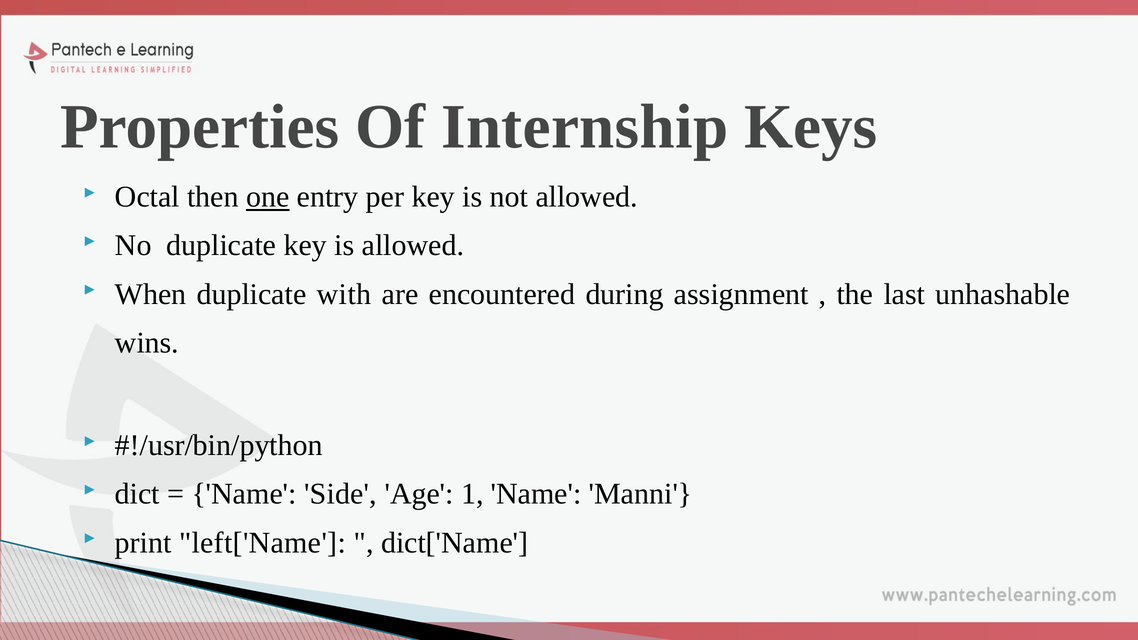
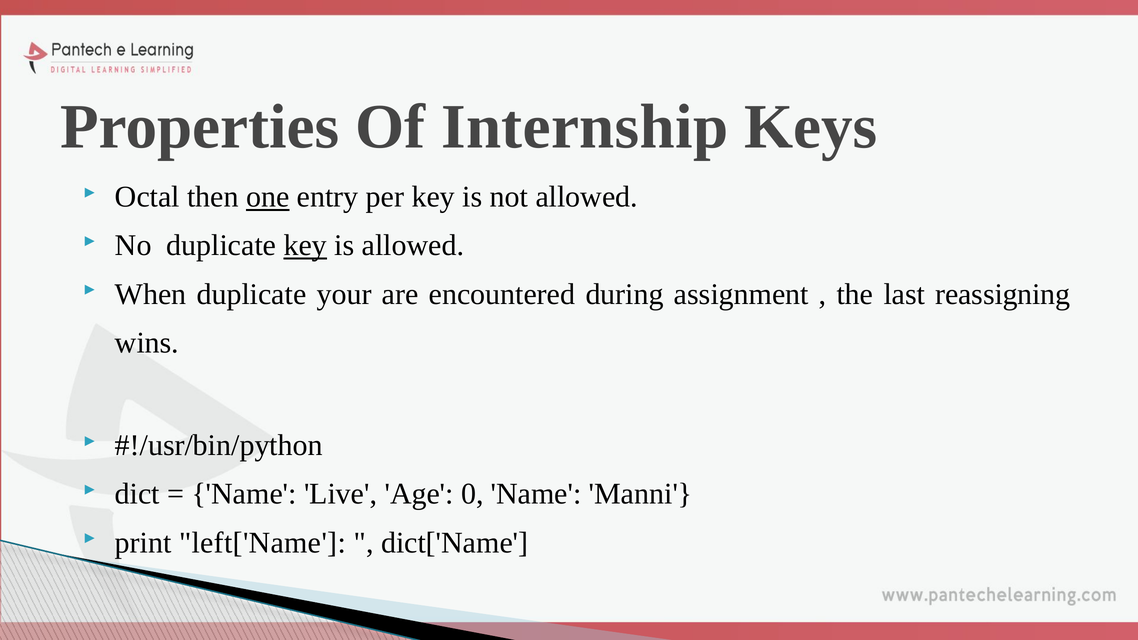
key underline: none -> present (305, 246)
with: with -> your (344, 294)
unhashable: unhashable -> reassigning (1003, 294)
Side: Side -> Live (341, 494)
1: 1 -> 0 (472, 494)
